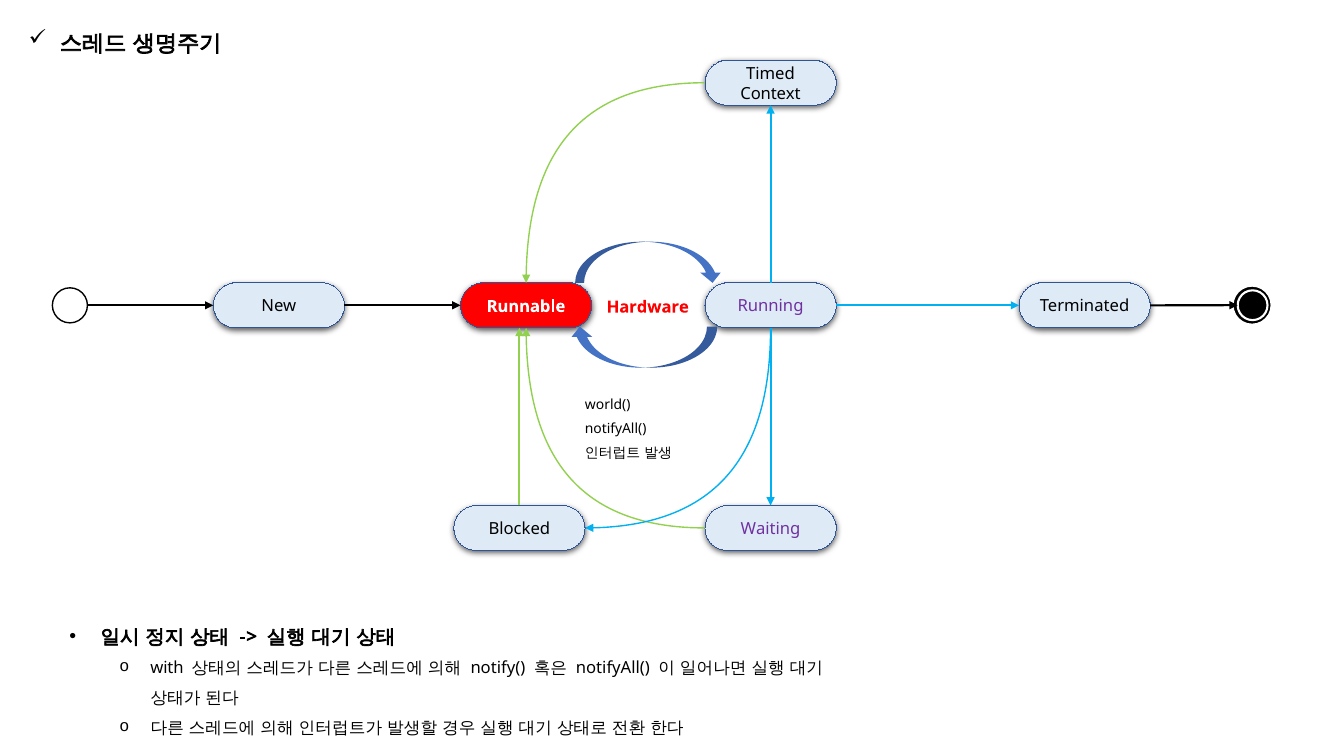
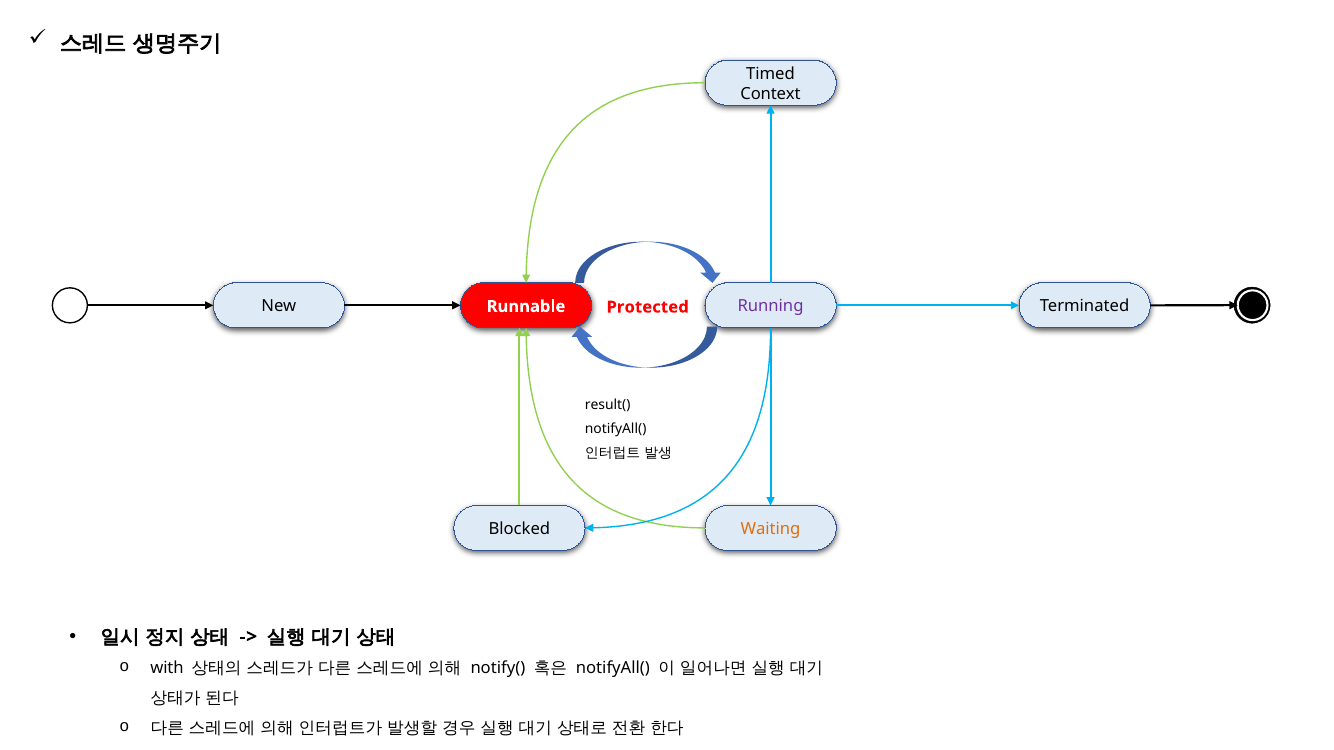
Hardware: Hardware -> Protected (648, 307)
world(: world( -> result( (608, 405)
Waiting colour: purple -> orange (770, 529)
